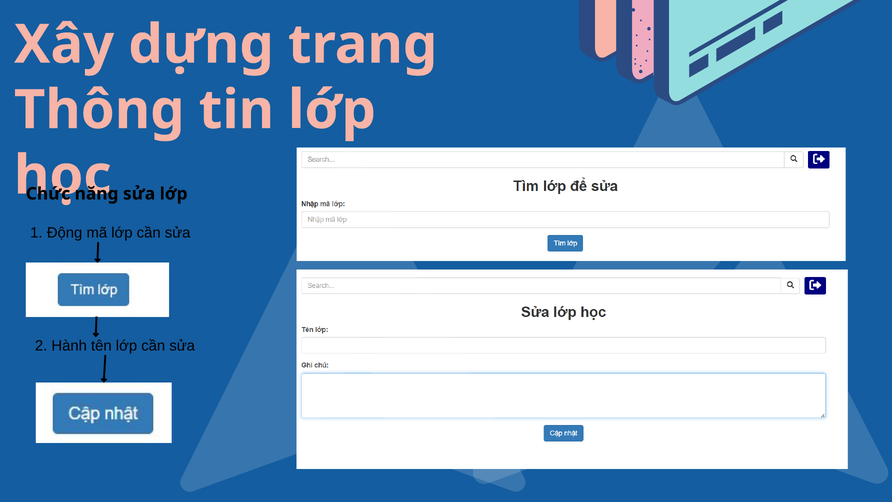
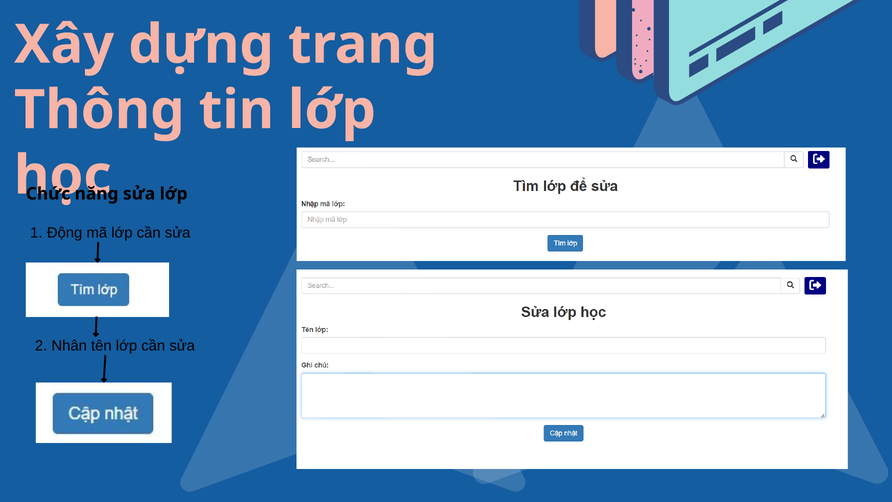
Hành: Hành -> Nhân (69, 346)
